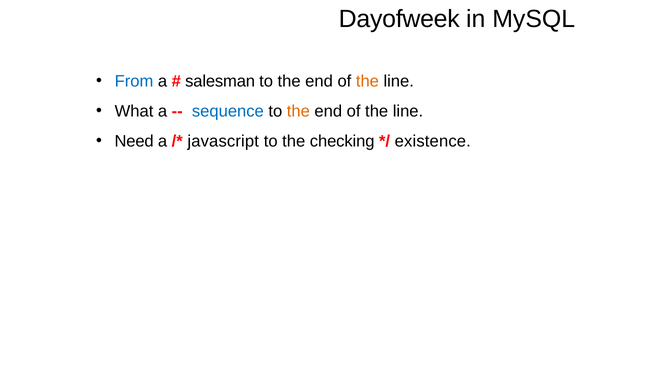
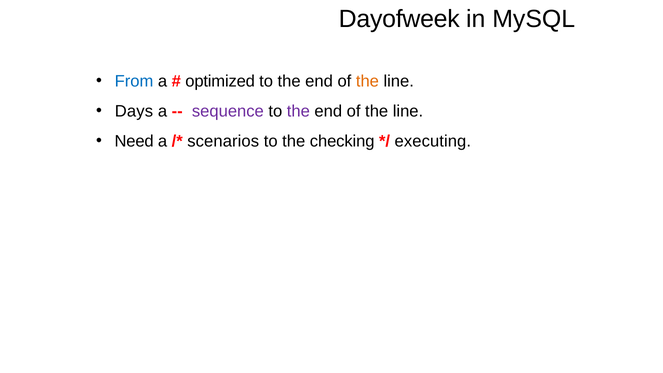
salesman: salesman -> optimized (220, 81)
What: What -> Days (134, 111)
sequence colour: blue -> purple (228, 111)
the colour: orange -> purple (298, 111)
javascript: javascript -> scenarios (223, 141)
existence: existence -> executing (433, 141)
